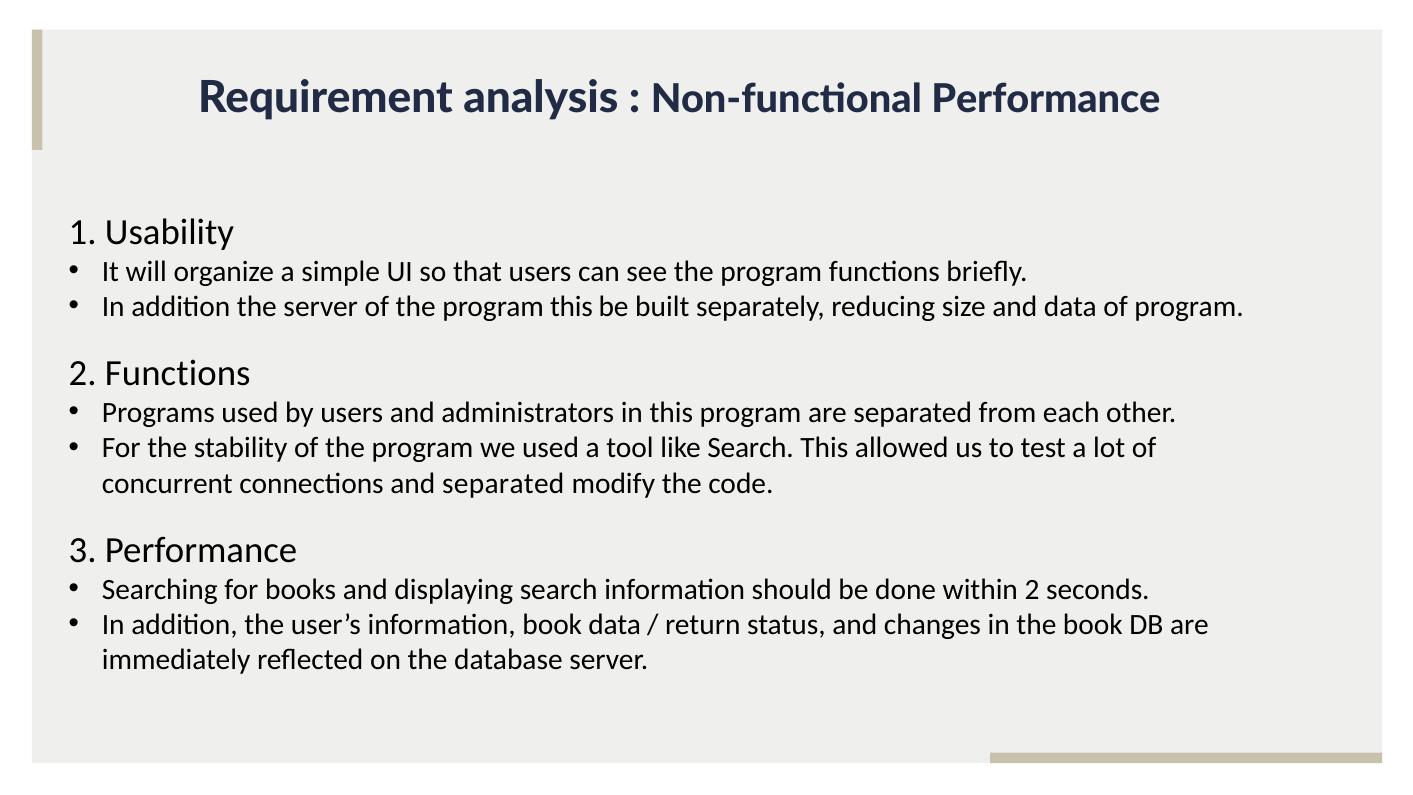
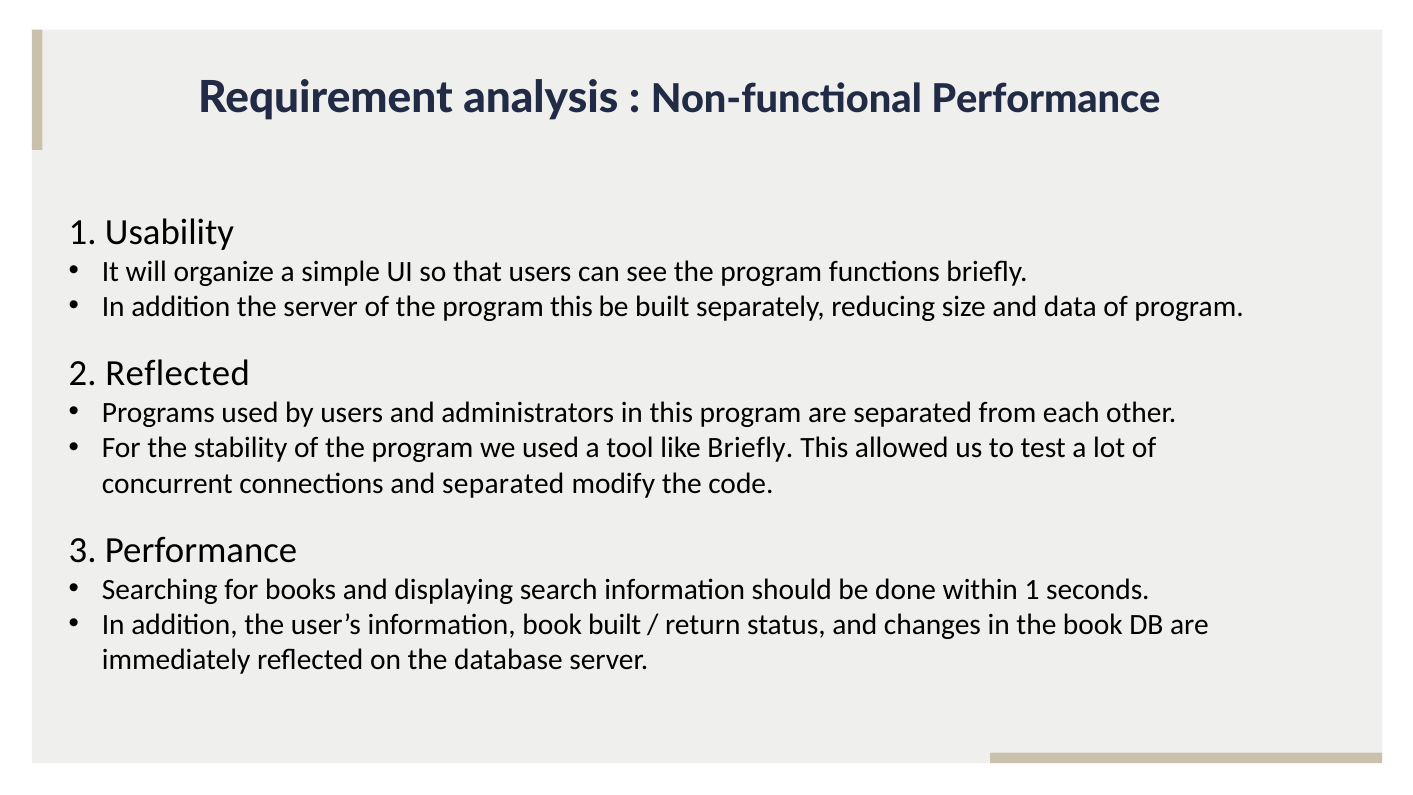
2 Functions: Functions -> Reflected (178, 374)
like Search: Search -> Briefly (750, 448)
within 2: 2 -> 1 (1032, 589)
book data: data -> built (615, 625)
